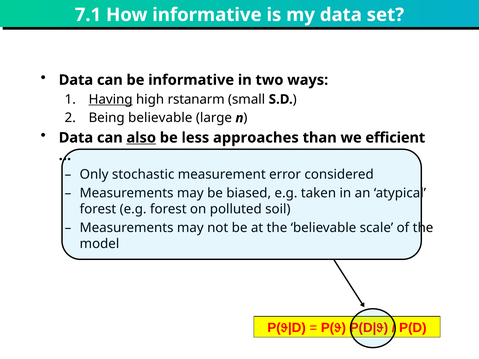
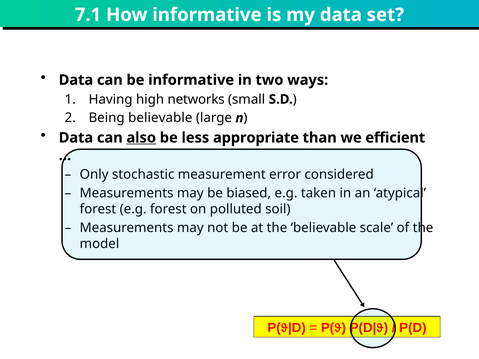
Having underline: present -> none (111, 99)
rstanarm: rstanarm -> networks (196, 99)
approaches: approaches -> appropriate (256, 138)
